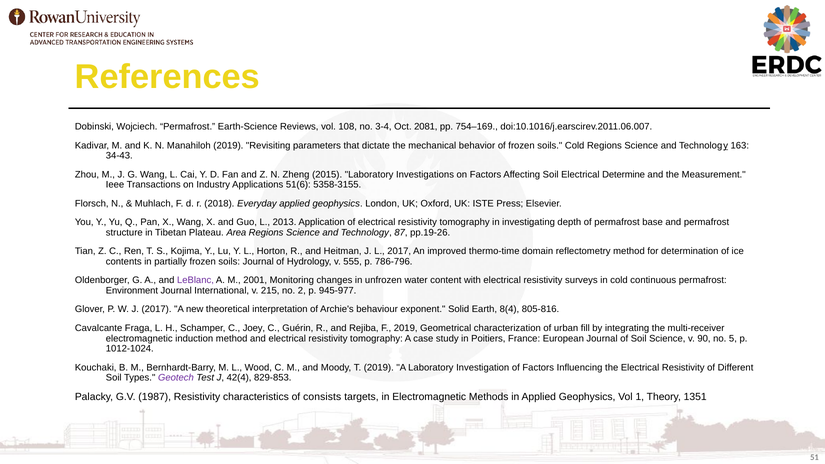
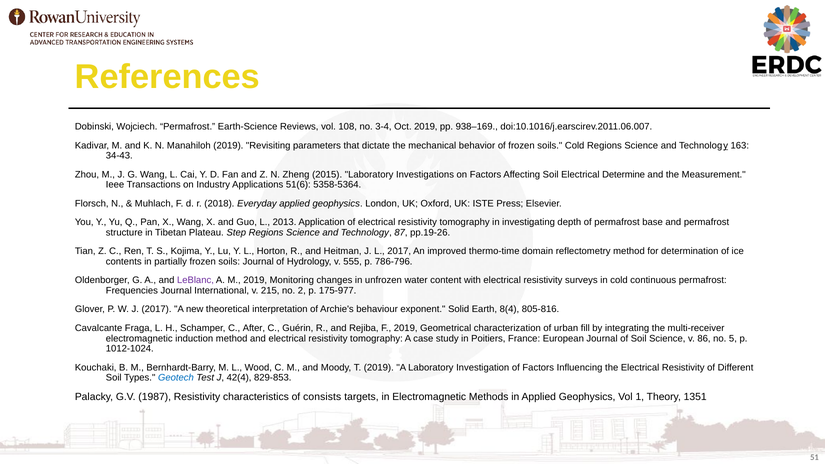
Oct 2081: 2081 -> 2019 (426, 127)
754–169: 754–169 -> 938–169 (477, 127)
5358-3155: 5358-3155 -> 5358-5364 (337, 185)
Area: Area -> Step (236, 233)
M 2001: 2001 -> 2019 (255, 280)
Environment: Environment -> Frequencies (132, 291)
945-977: 945-977 -> 175-977 (338, 291)
Joey: Joey -> After (254, 328)
90: 90 -> 86 (704, 338)
Geotech colour: purple -> blue (176, 378)
